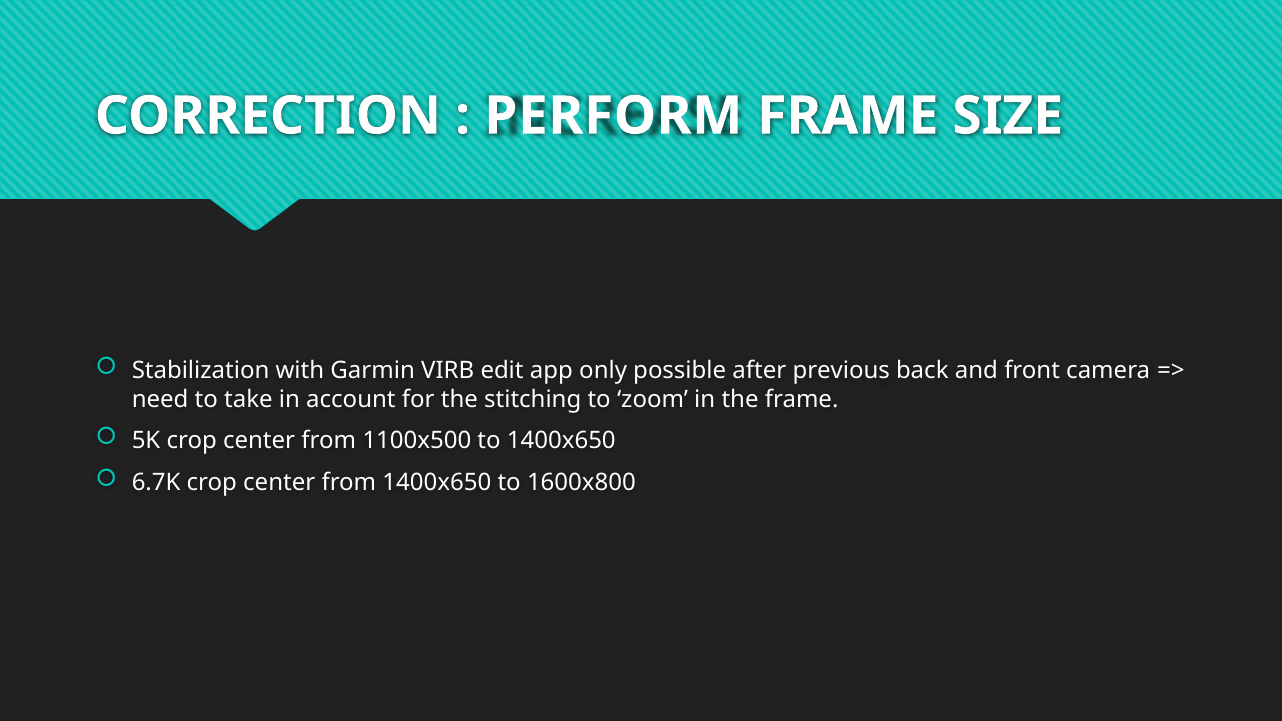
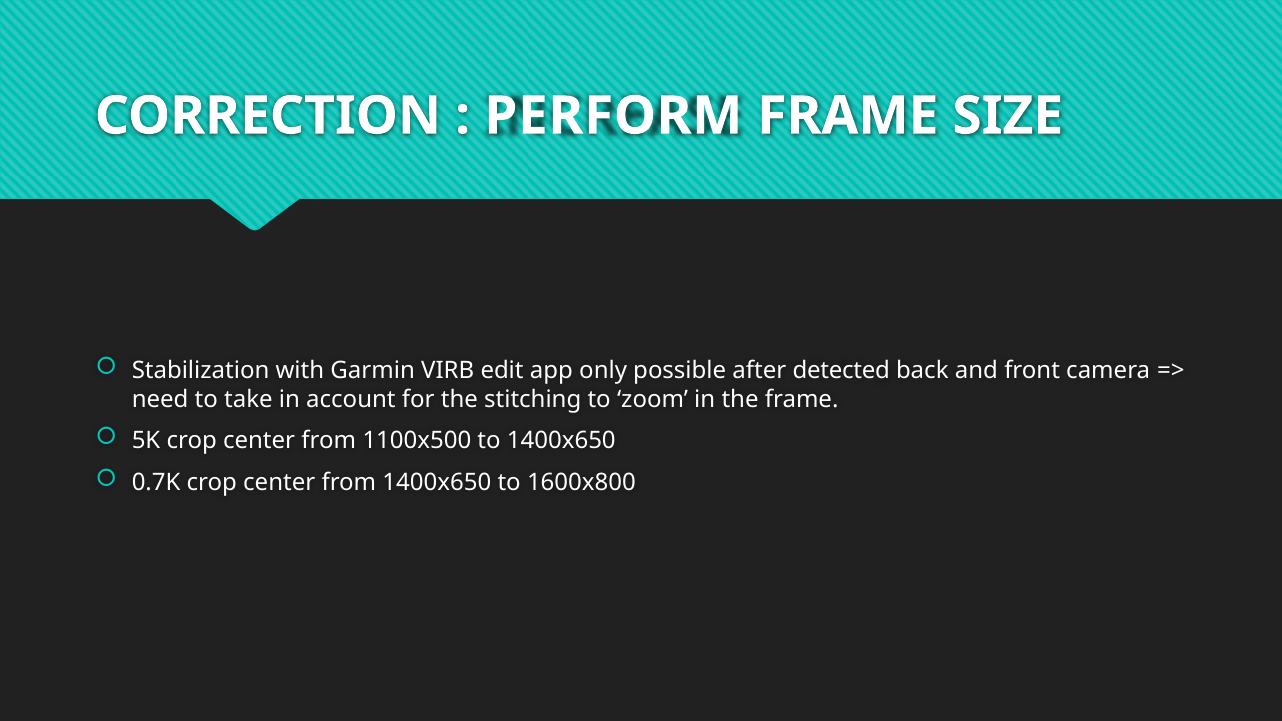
previous: previous -> detected (841, 371)
6.7K: 6.7K -> 0.7K (156, 483)
